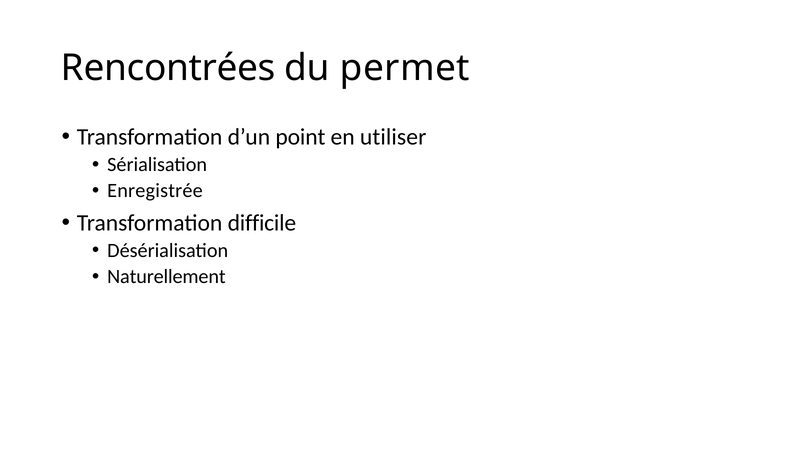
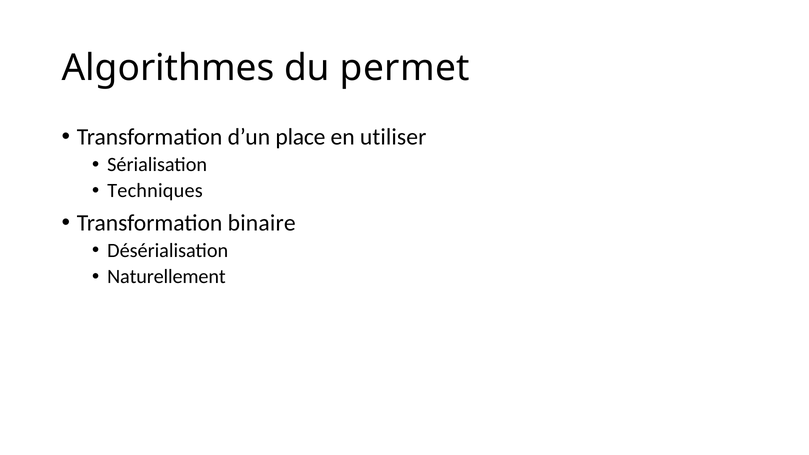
Rencontrées: Rencontrées -> Algorithmes (168, 68)
point: point -> place (300, 137)
Enregistrée: Enregistrée -> Techniques (155, 191)
difficile: difficile -> binaire (262, 223)
